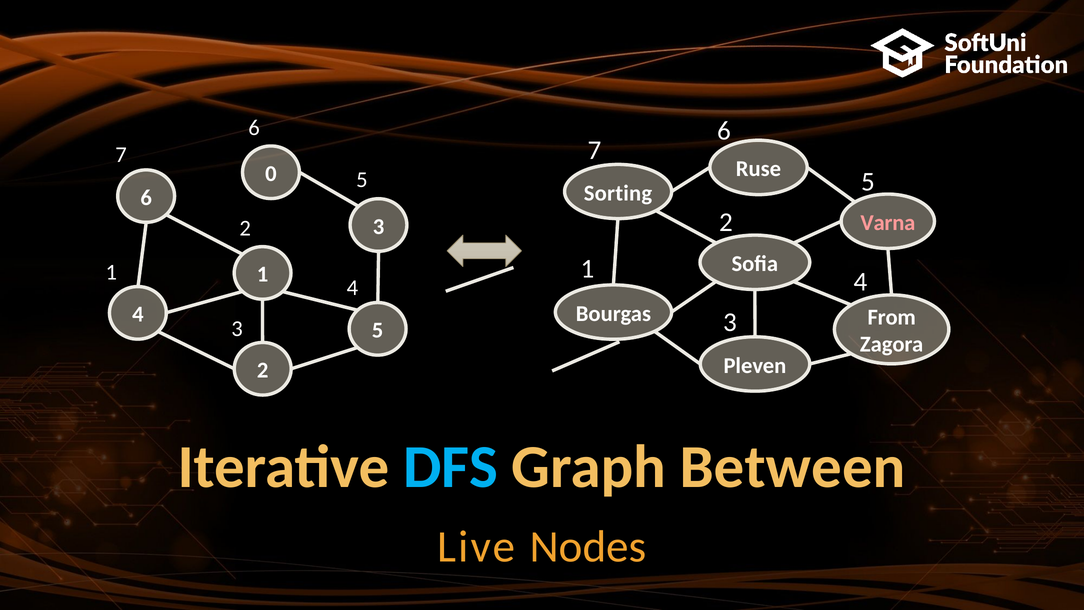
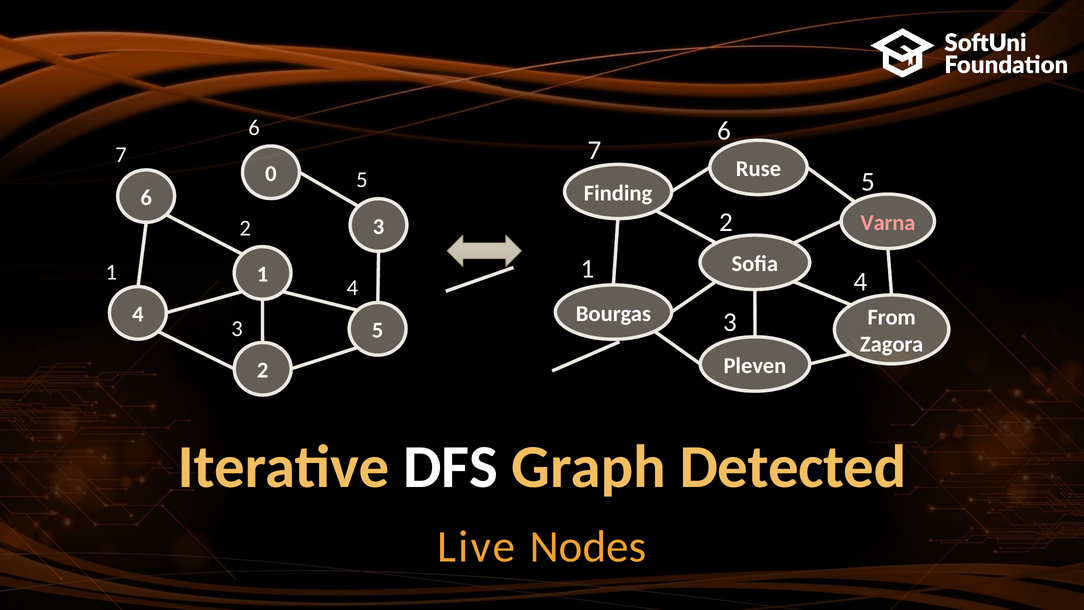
Sorting: Sorting -> Finding (618, 193)
DFS colour: light blue -> white (451, 467)
Between: Between -> Detected (793, 467)
